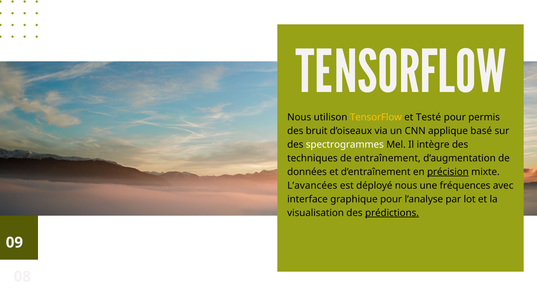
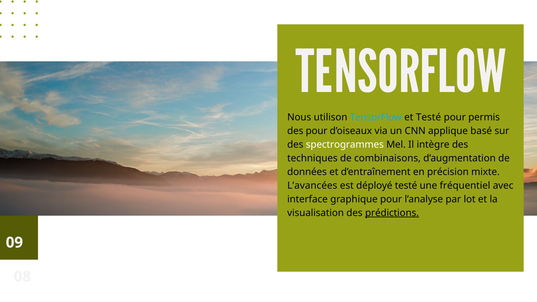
TensorFlow colour: yellow -> light blue (376, 117)
des bruit: bruit -> pour (317, 131)
entraînement: entraînement -> combinaisons (387, 158)
précision underline: present -> none (448, 172)
déployé nous: nous -> testé (406, 186)
fréquences: fréquences -> fréquentiel (465, 186)
